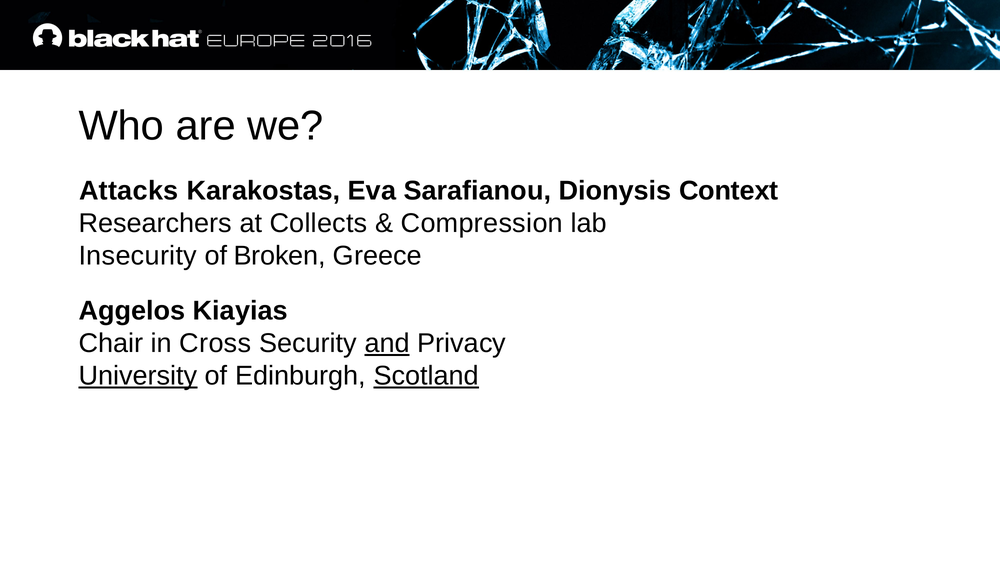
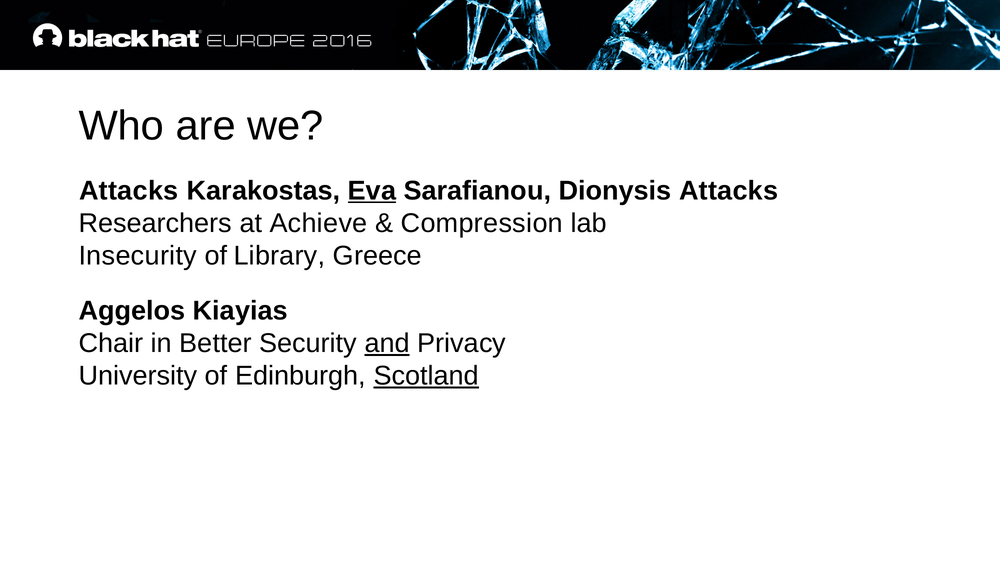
Eva underline: none -> present (372, 191)
Dionysis Context: Context -> Attacks (729, 191)
Collects: Collects -> Achieve (319, 223)
Broken: Broken -> Library (279, 256)
Cross: Cross -> Better (216, 343)
University underline: present -> none (138, 375)
